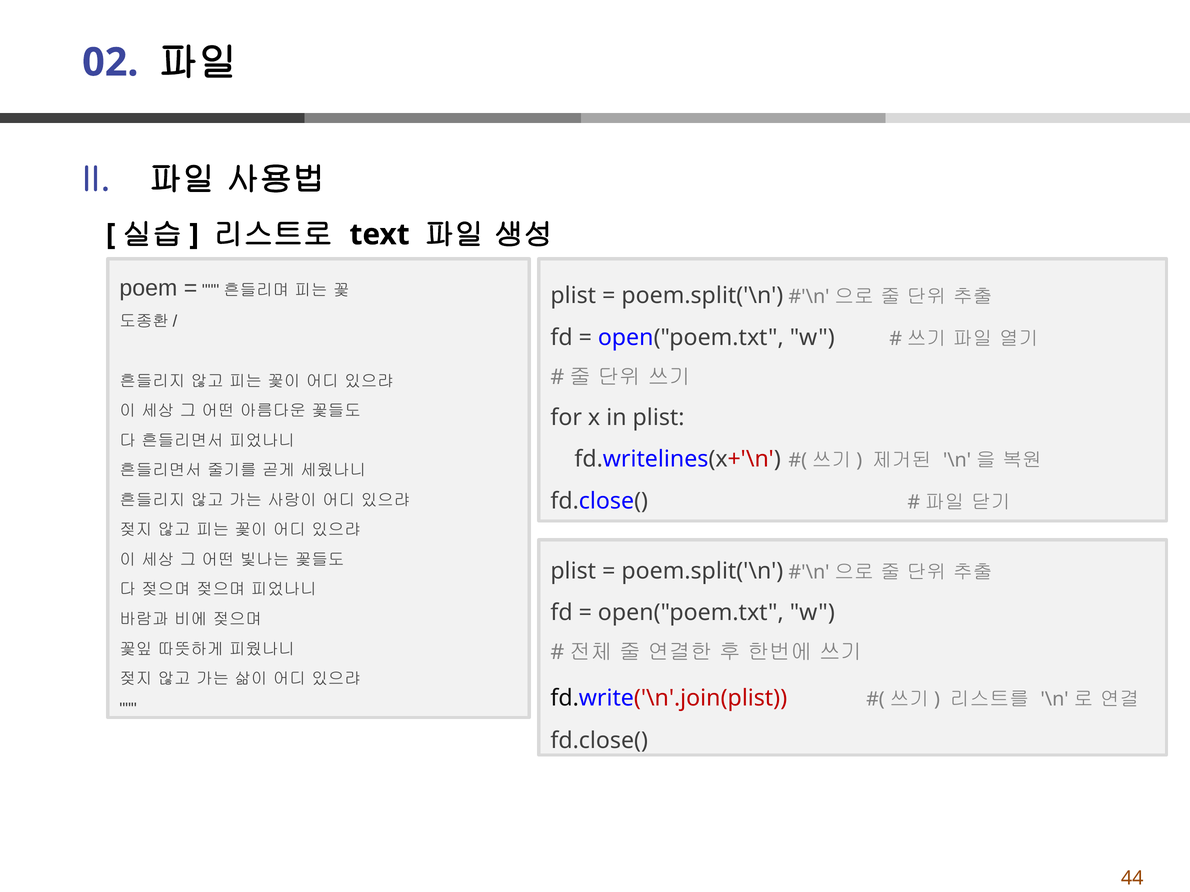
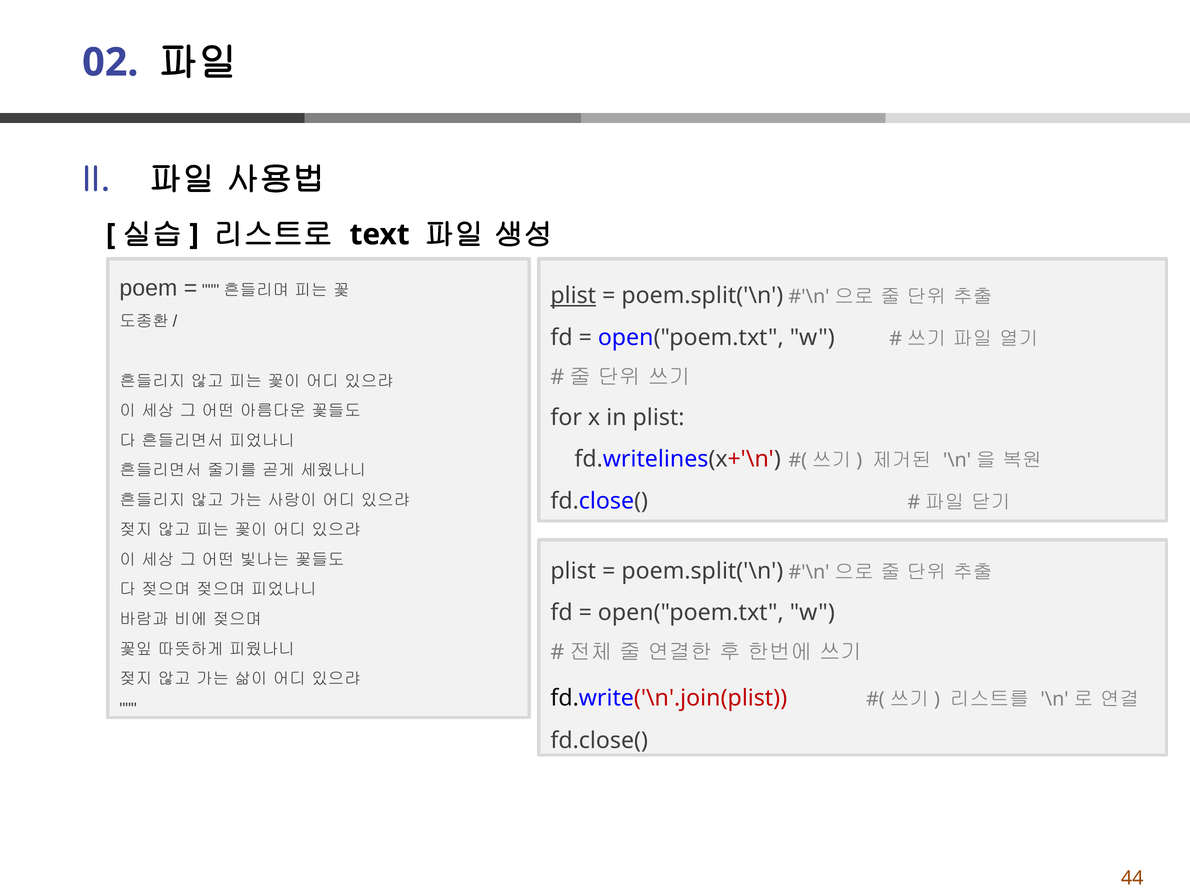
plist underline: none -> present (573, 296)
